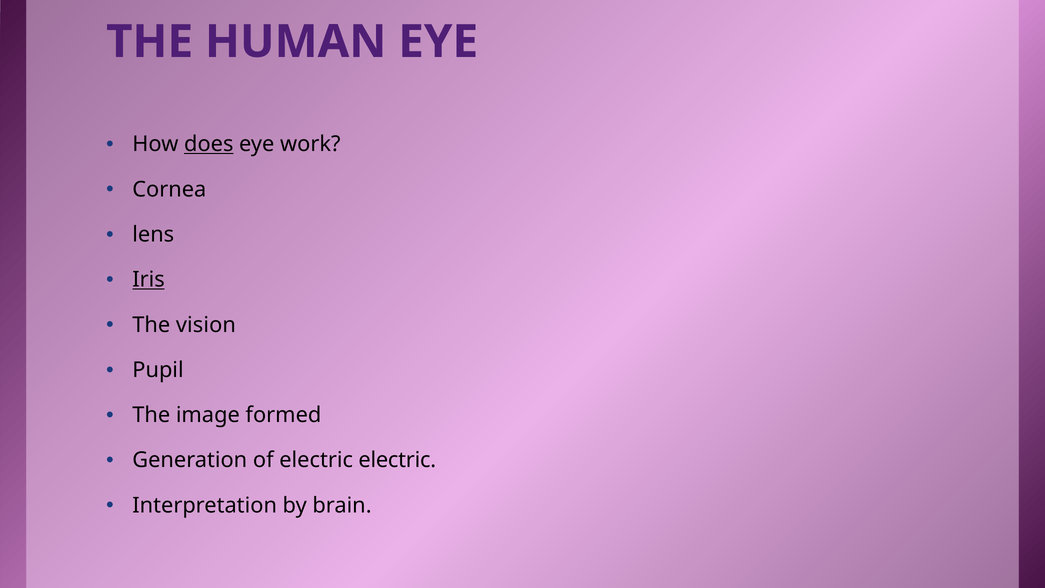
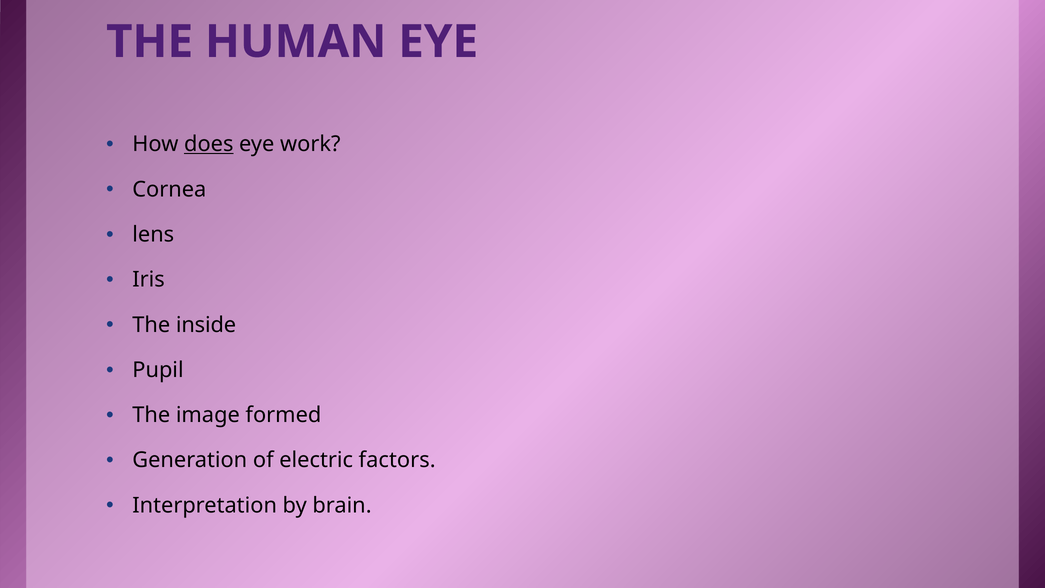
Iris underline: present -> none (149, 280)
vision: vision -> inside (206, 325)
electric electric: electric -> factors (397, 460)
